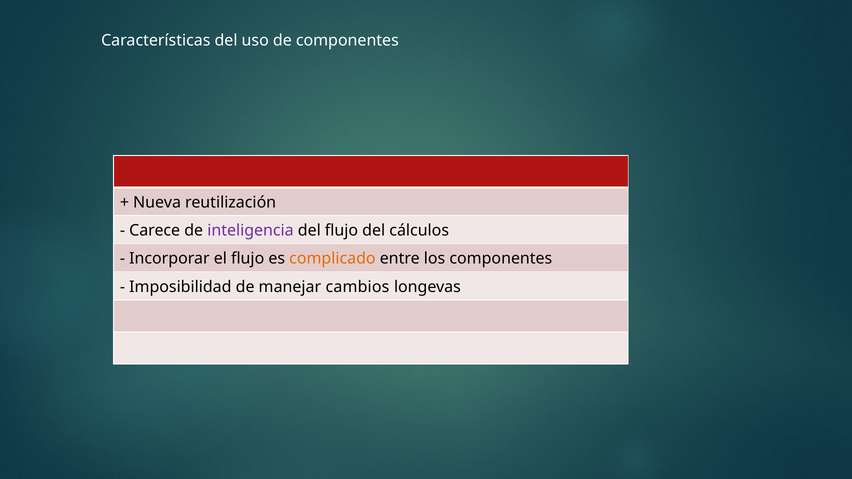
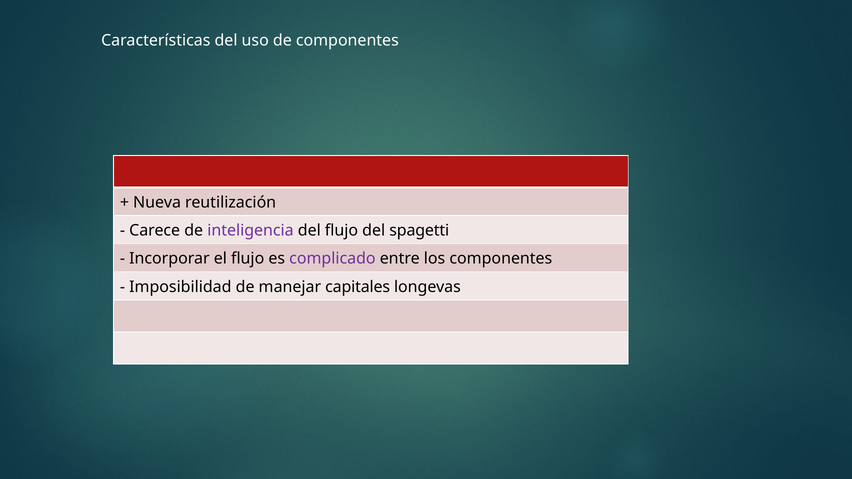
cálculos: cálculos -> spagetti (419, 231)
complicado colour: orange -> purple (332, 259)
cambios: cambios -> capitales (358, 287)
